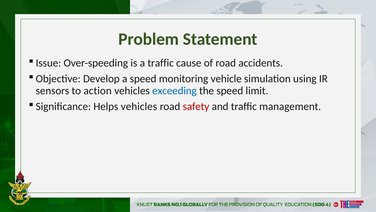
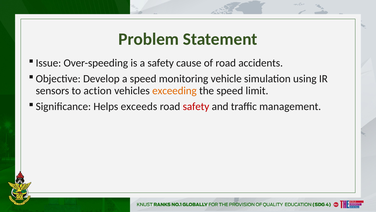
a traffic: traffic -> safety (161, 63)
exceeding colour: blue -> orange (174, 90)
Helps vehicles: vehicles -> exceeds (139, 106)
